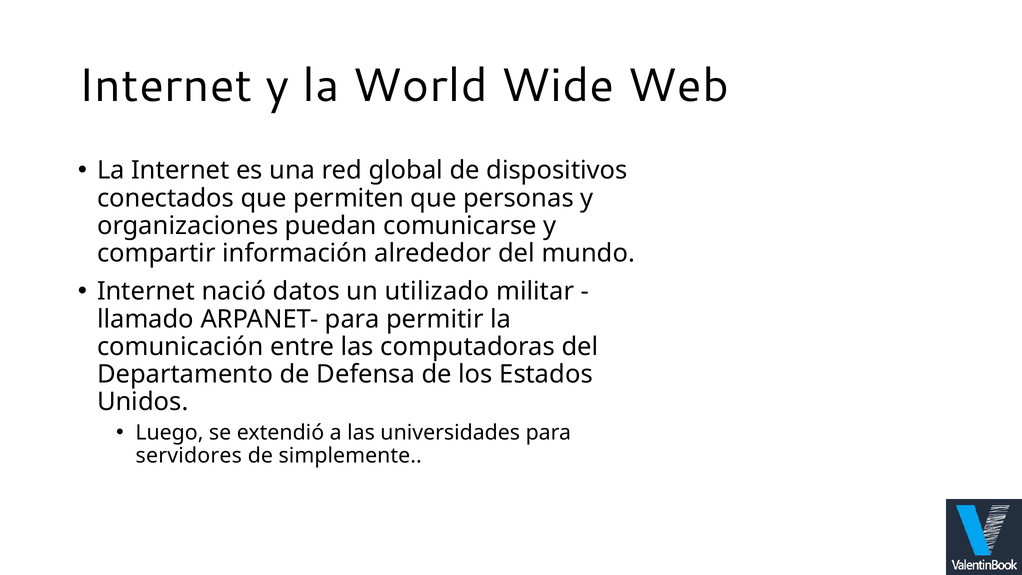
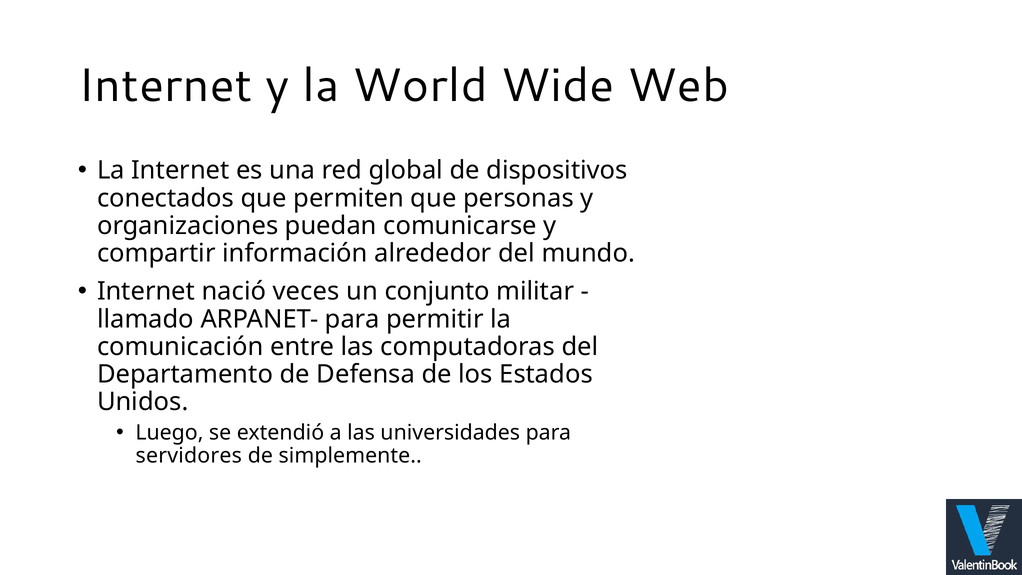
datos: datos -> veces (306, 291)
utilizado: utilizado -> conjunto (437, 291)
